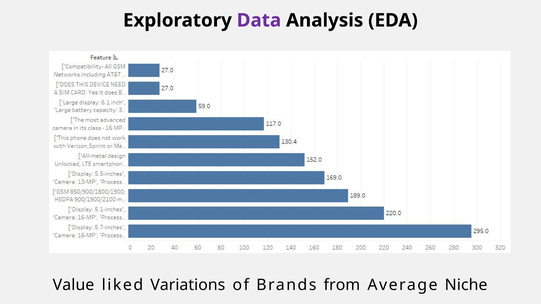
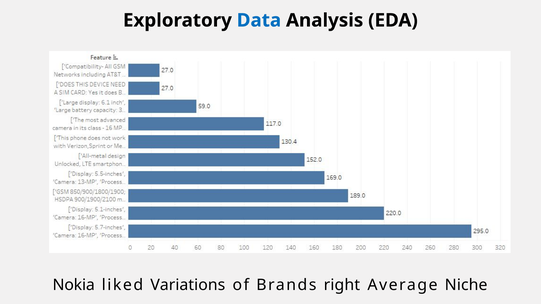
Data colour: purple -> blue (259, 20)
Value: Value -> Nokia (74, 285)
from: from -> right (342, 285)
